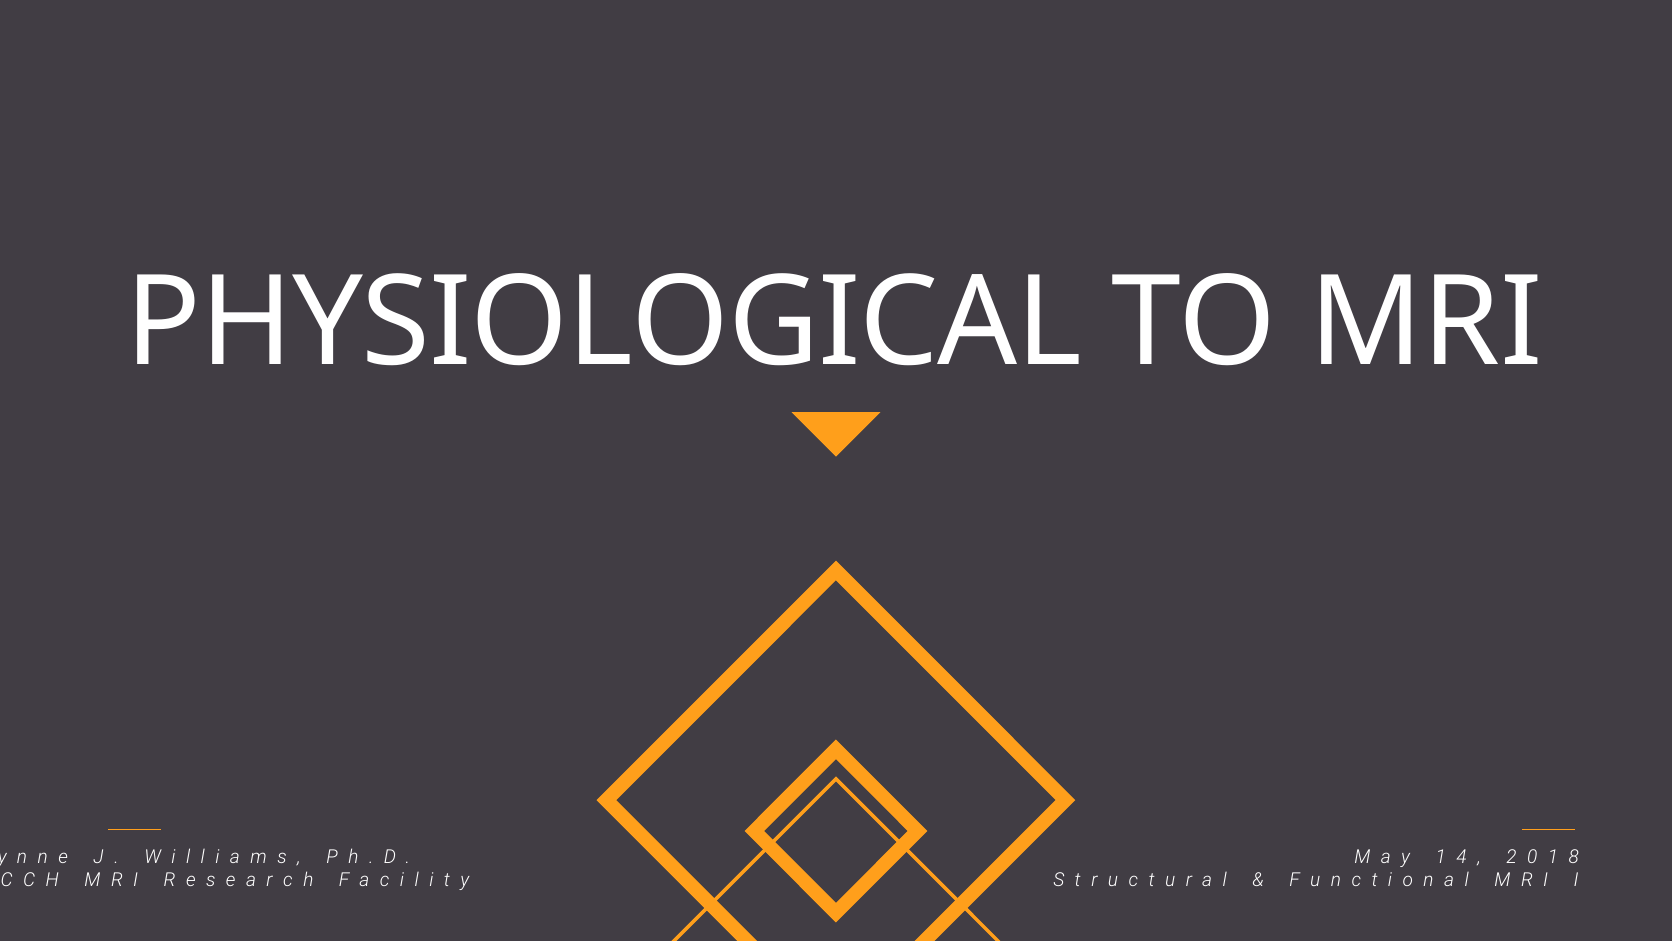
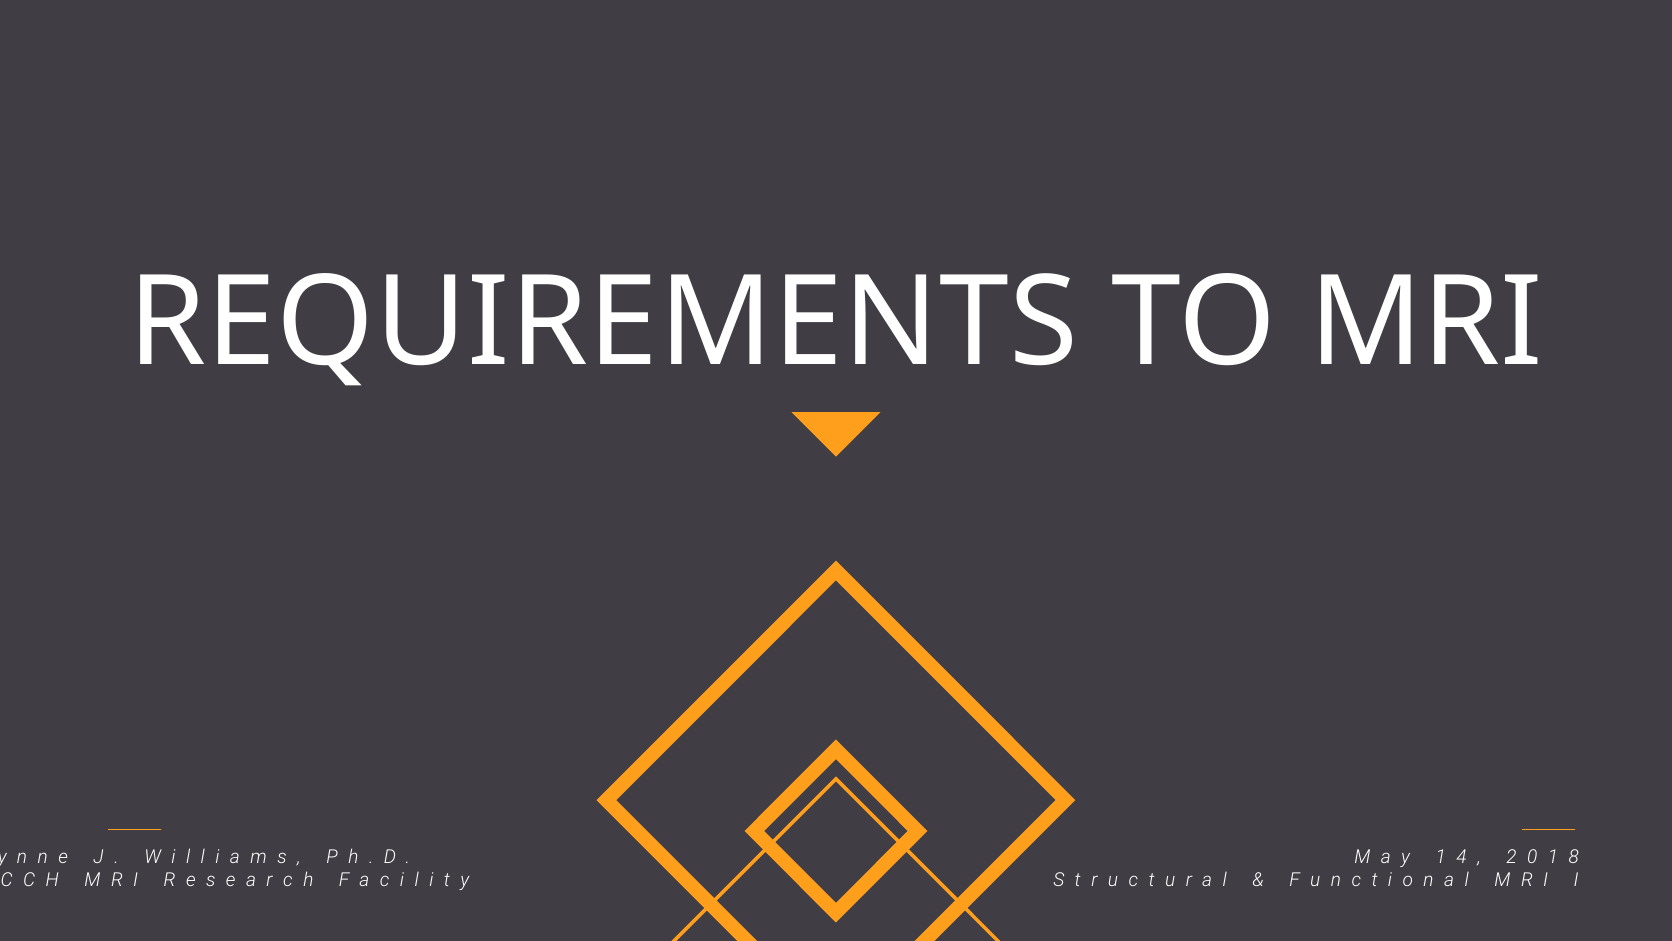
PHYSIOLOGICAL: PHYSIOLOGICAL -> REQUIREMENTS (603, 323)
